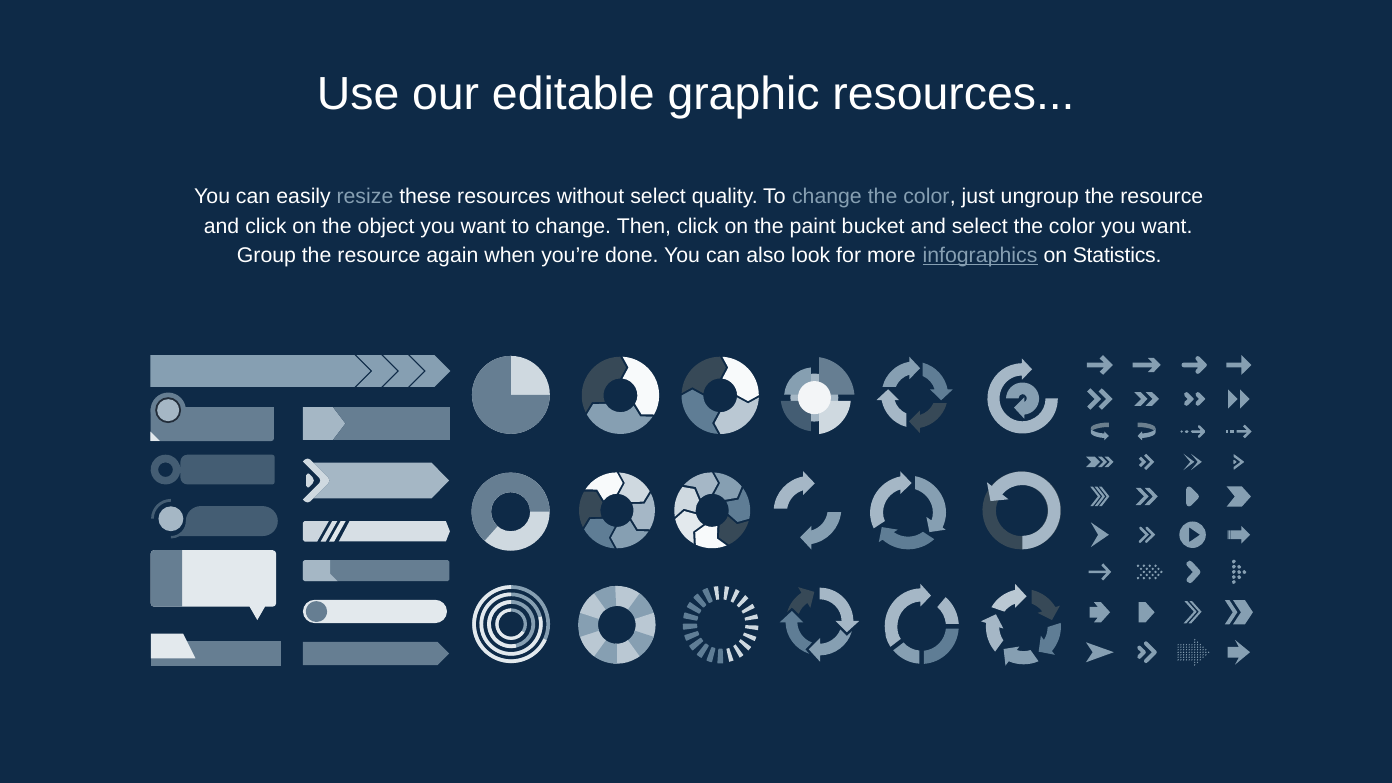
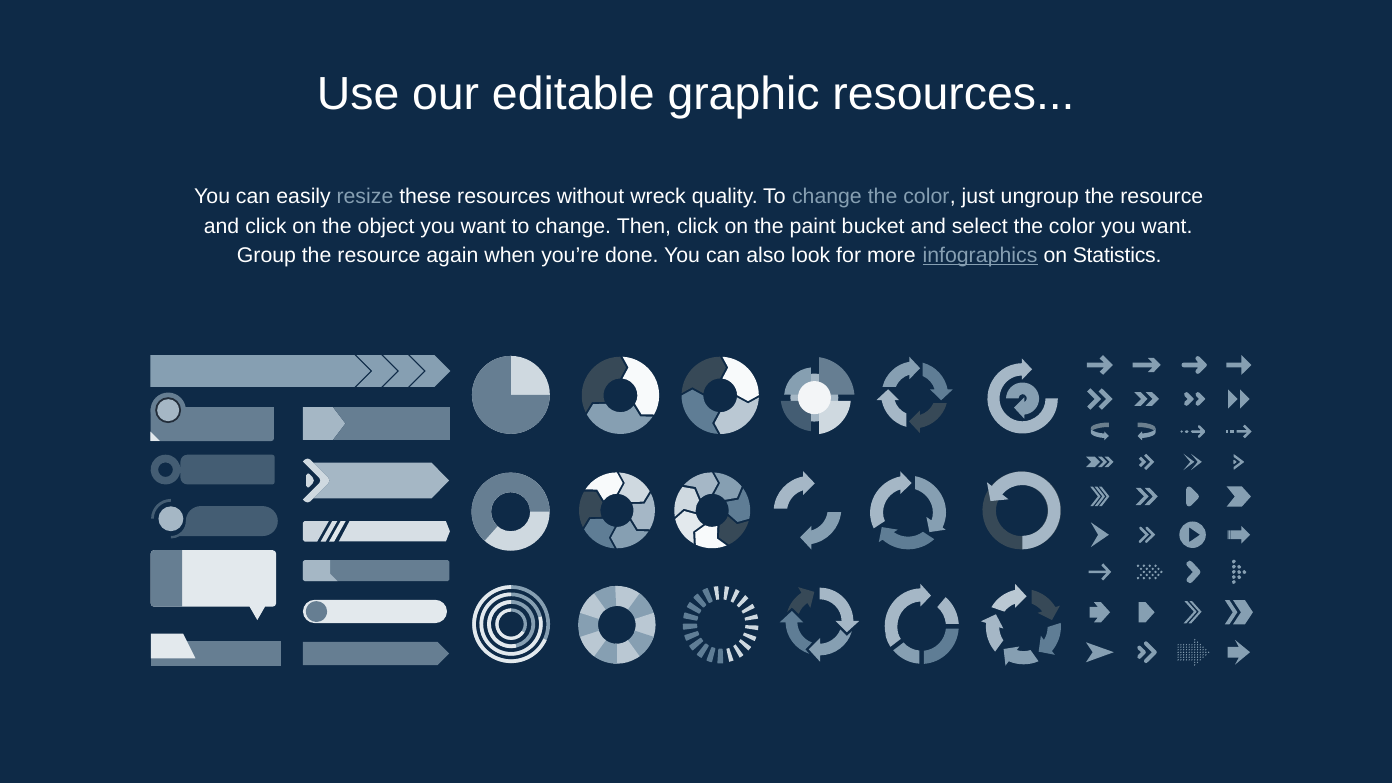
without select: select -> wreck (658, 197)
